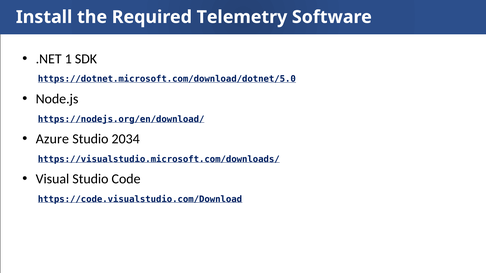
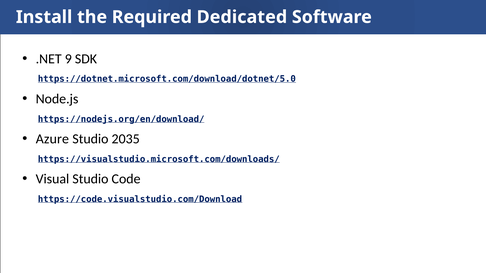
Telemetry: Telemetry -> Dedicated (242, 17)
1: 1 -> 9 (68, 59)
2034: 2034 -> 2035 (126, 139)
